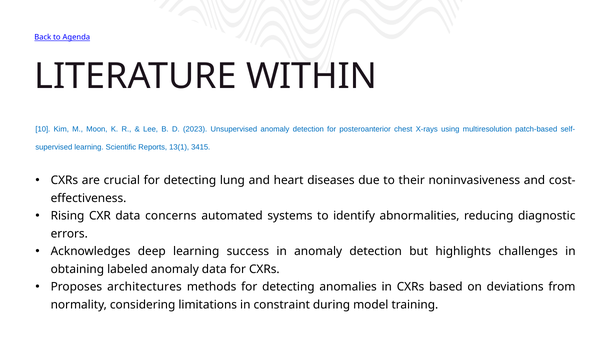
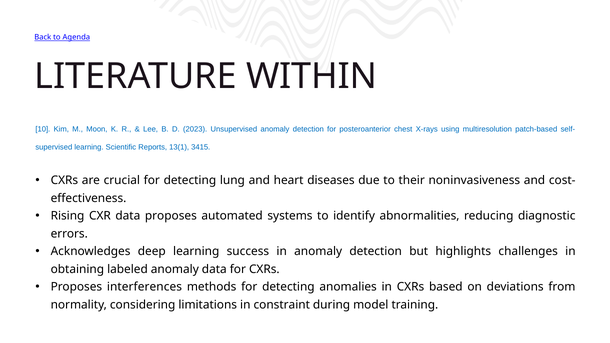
data concerns: concerns -> proposes (171, 216)
architectures: architectures -> interferences (144, 287)
